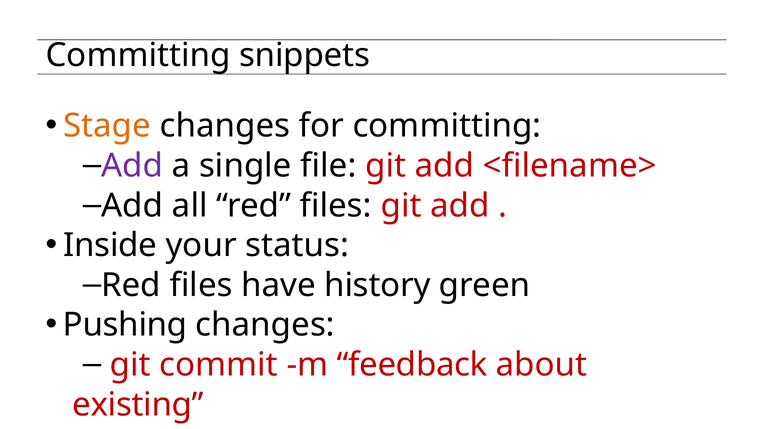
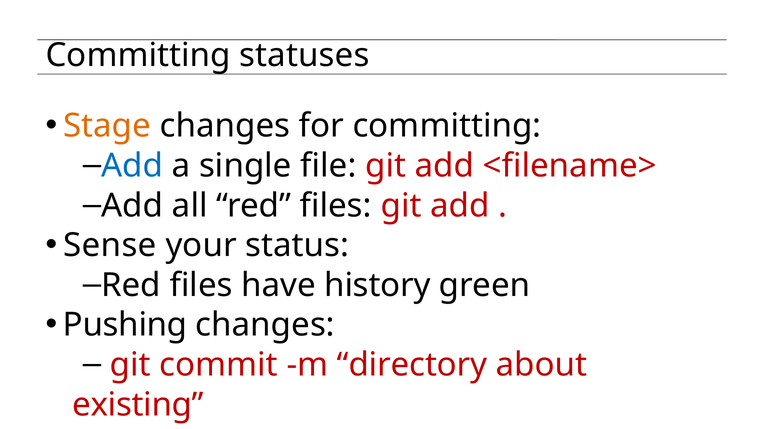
snippets: snippets -> statuses (304, 55)
Add colour: purple -> blue (132, 166)
Inside: Inside -> Sense (110, 245)
feedback: feedback -> directory (412, 365)
